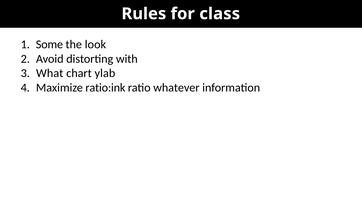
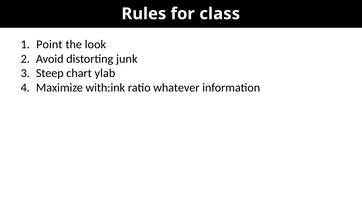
Some: Some -> Point (49, 45)
with: with -> junk (127, 59)
What: What -> Steep (50, 73)
ratio:ink: ratio:ink -> with:ink (105, 88)
